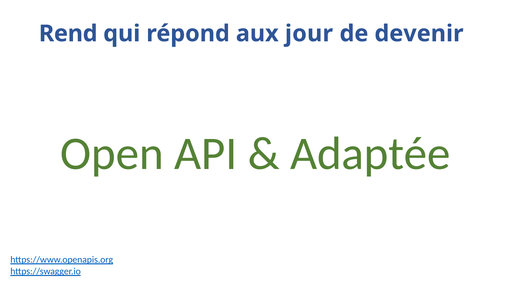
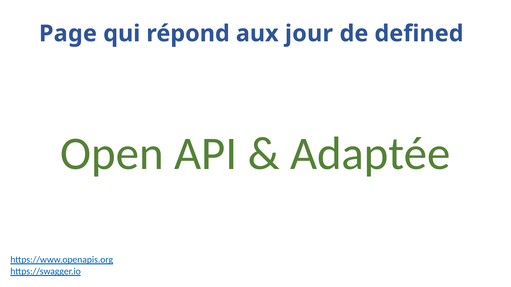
Rend: Rend -> Page (68, 34)
devenir: devenir -> defined (419, 34)
